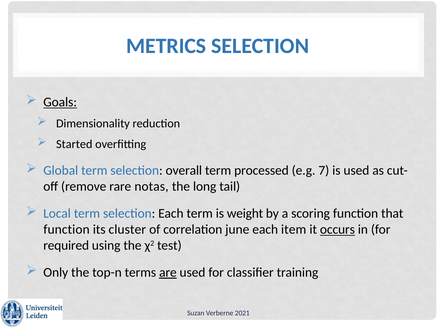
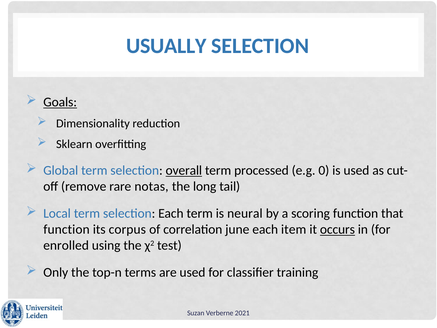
METRICS: METRICS -> USUALLY (166, 46)
Started: Started -> Sklearn (74, 144)
overall underline: none -> present (184, 170)
7: 7 -> 0 (324, 170)
weight: weight -> neural (245, 213)
cluster: cluster -> corpus (127, 229)
required: required -> enrolled (66, 245)
are underline: present -> none (168, 272)
